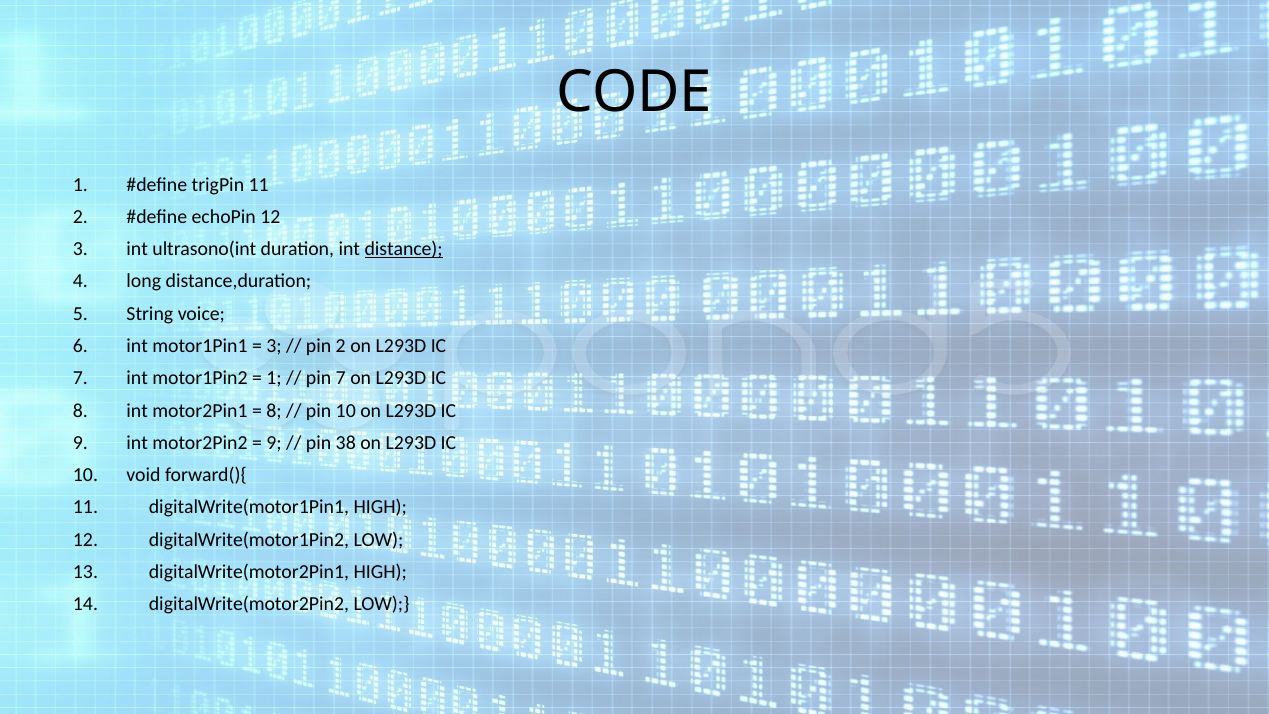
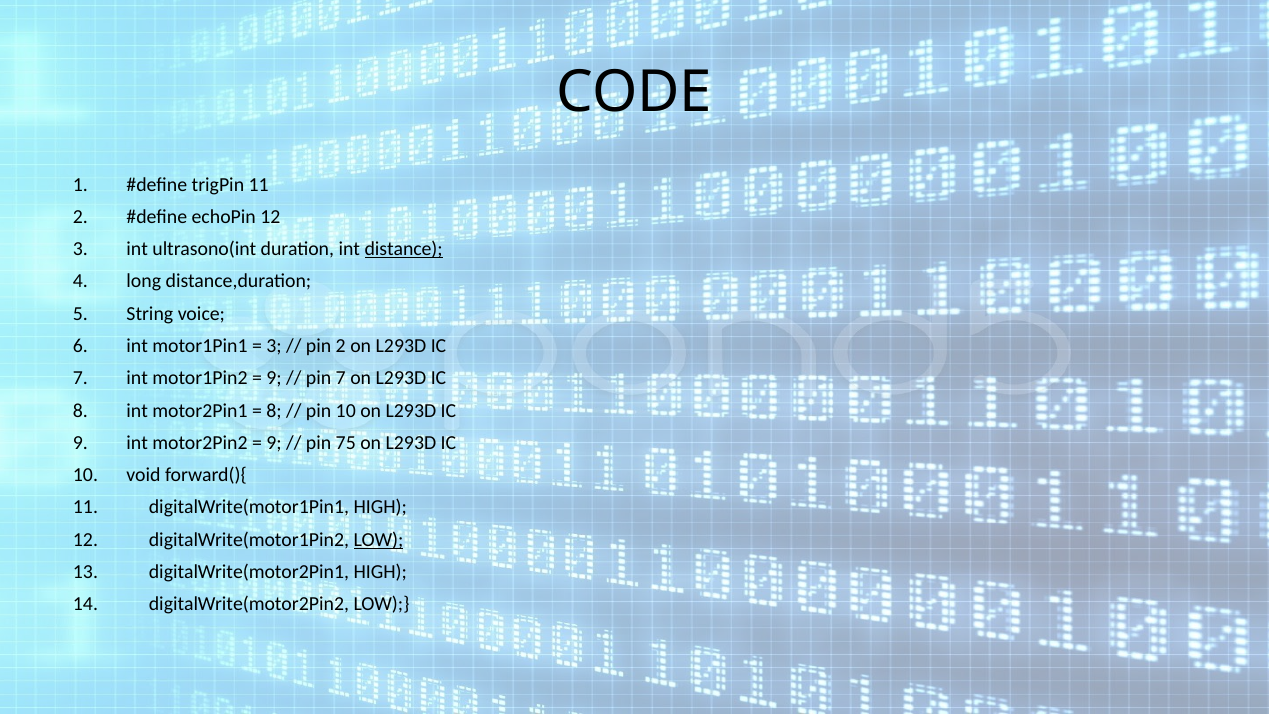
1: 1 -> 9 (274, 378)
38: 38 -> 75 (346, 443)
LOW underline: none -> present (378, 539)
